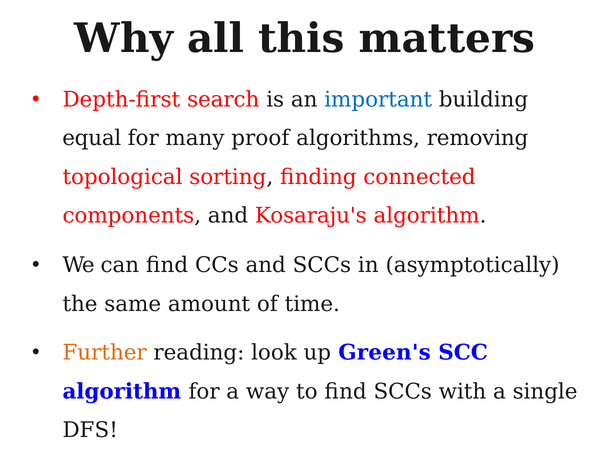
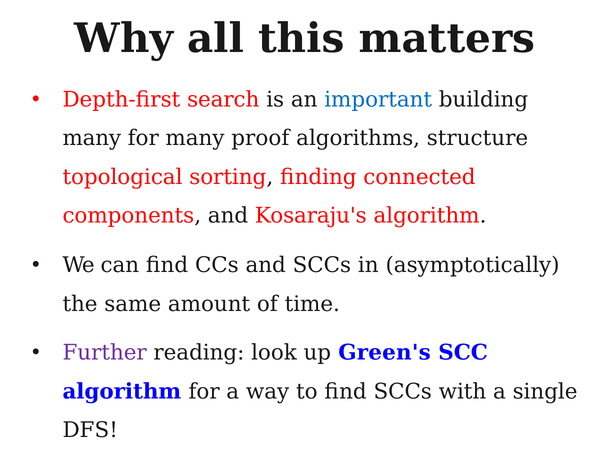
equal: equal -> many (92, 138)
removing: removing -> structure (477, 138)
Further colour: orange -> purple (105, 353)
